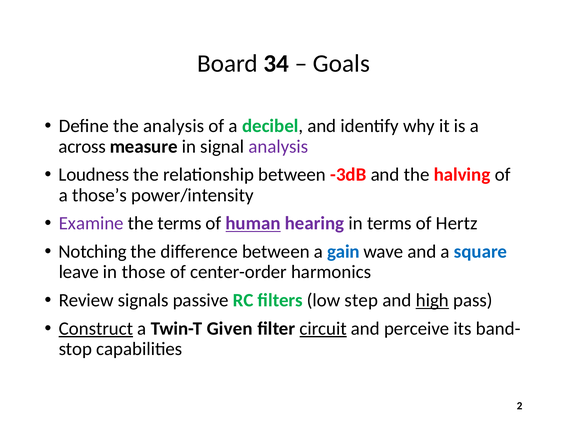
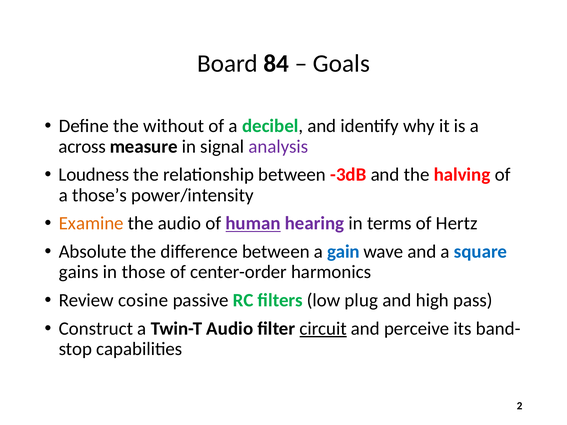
34: 34 -> 84 (276, 64)
the analysis: analysis -> without (174, 126)
Examine colour: purple -> orange (91, 224)
the terms: terms -> audio (179, 224)
Notching: Notching -> Absolute (93, 252)
leave: leave -> gains (79, 272)
signals: signals -> cosine (143, 300)
step: step -> plug (361, 300)
high underline: present -> none (432, 300)
Construct underline: present -> none (96, 329)
Twin-T Given: Given -> Audio (230, 329)
